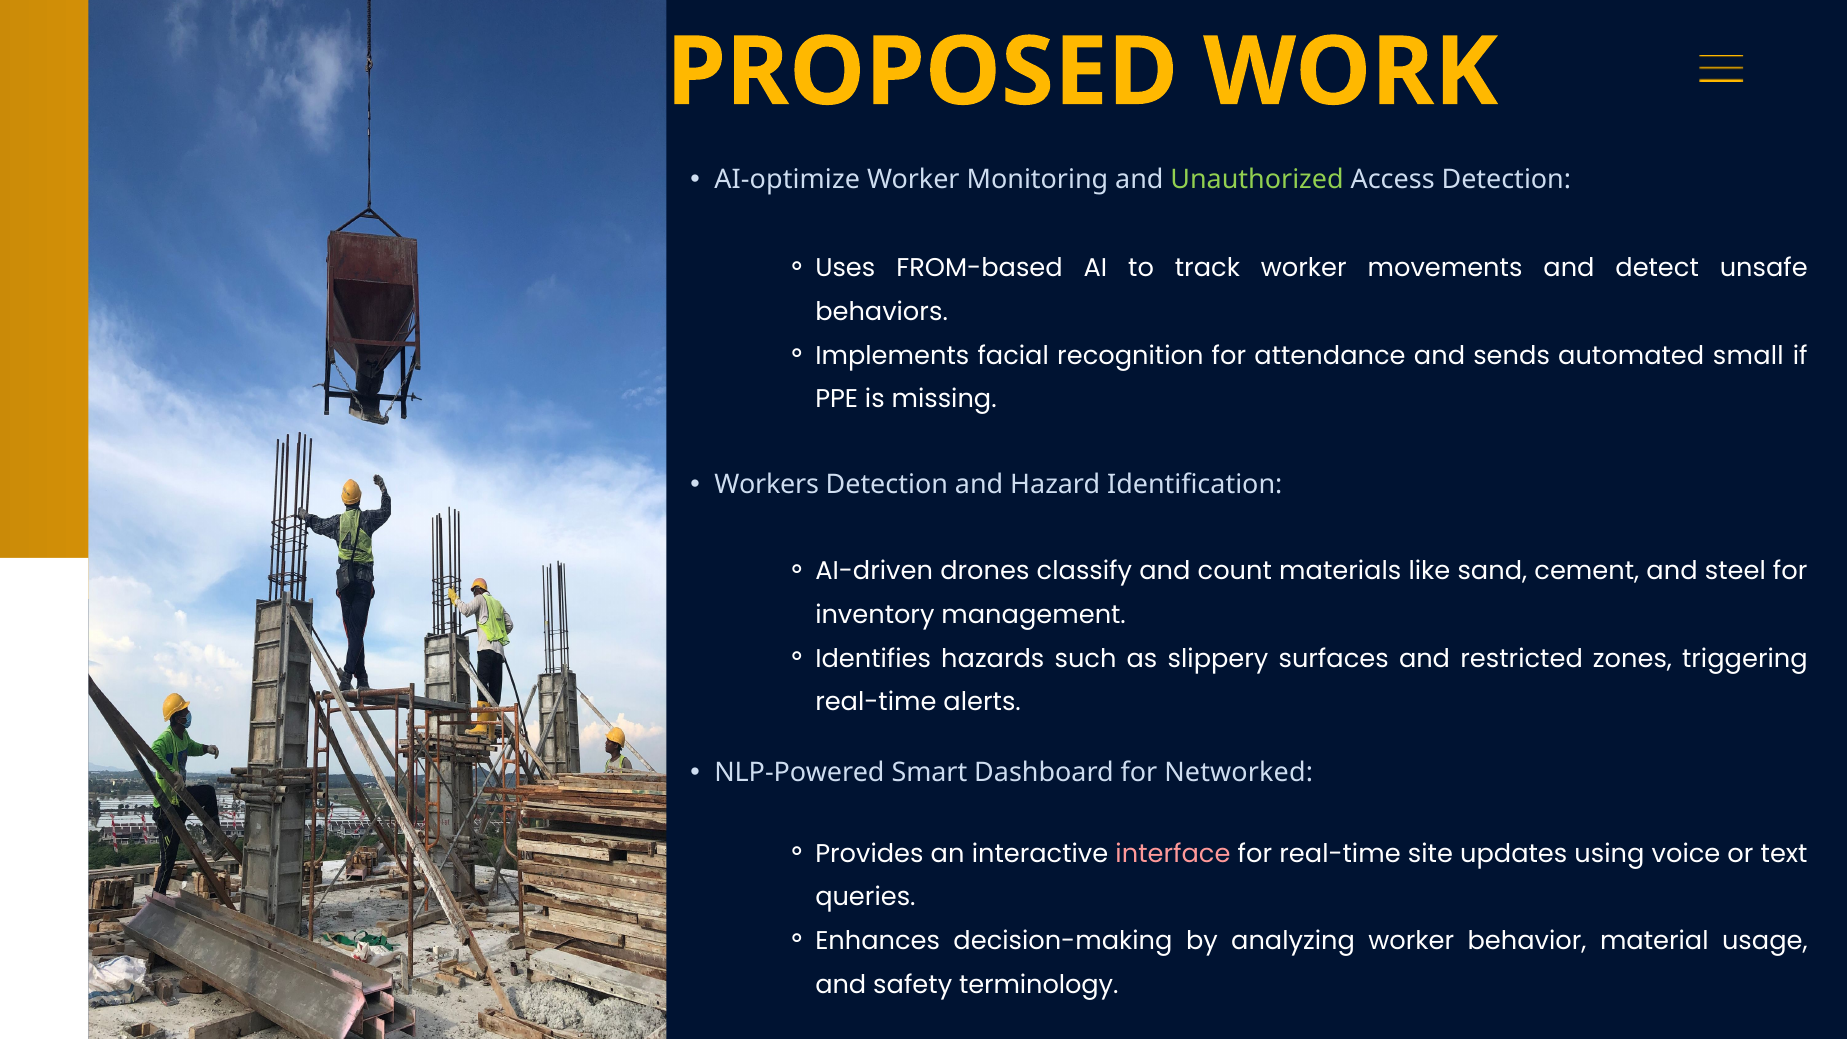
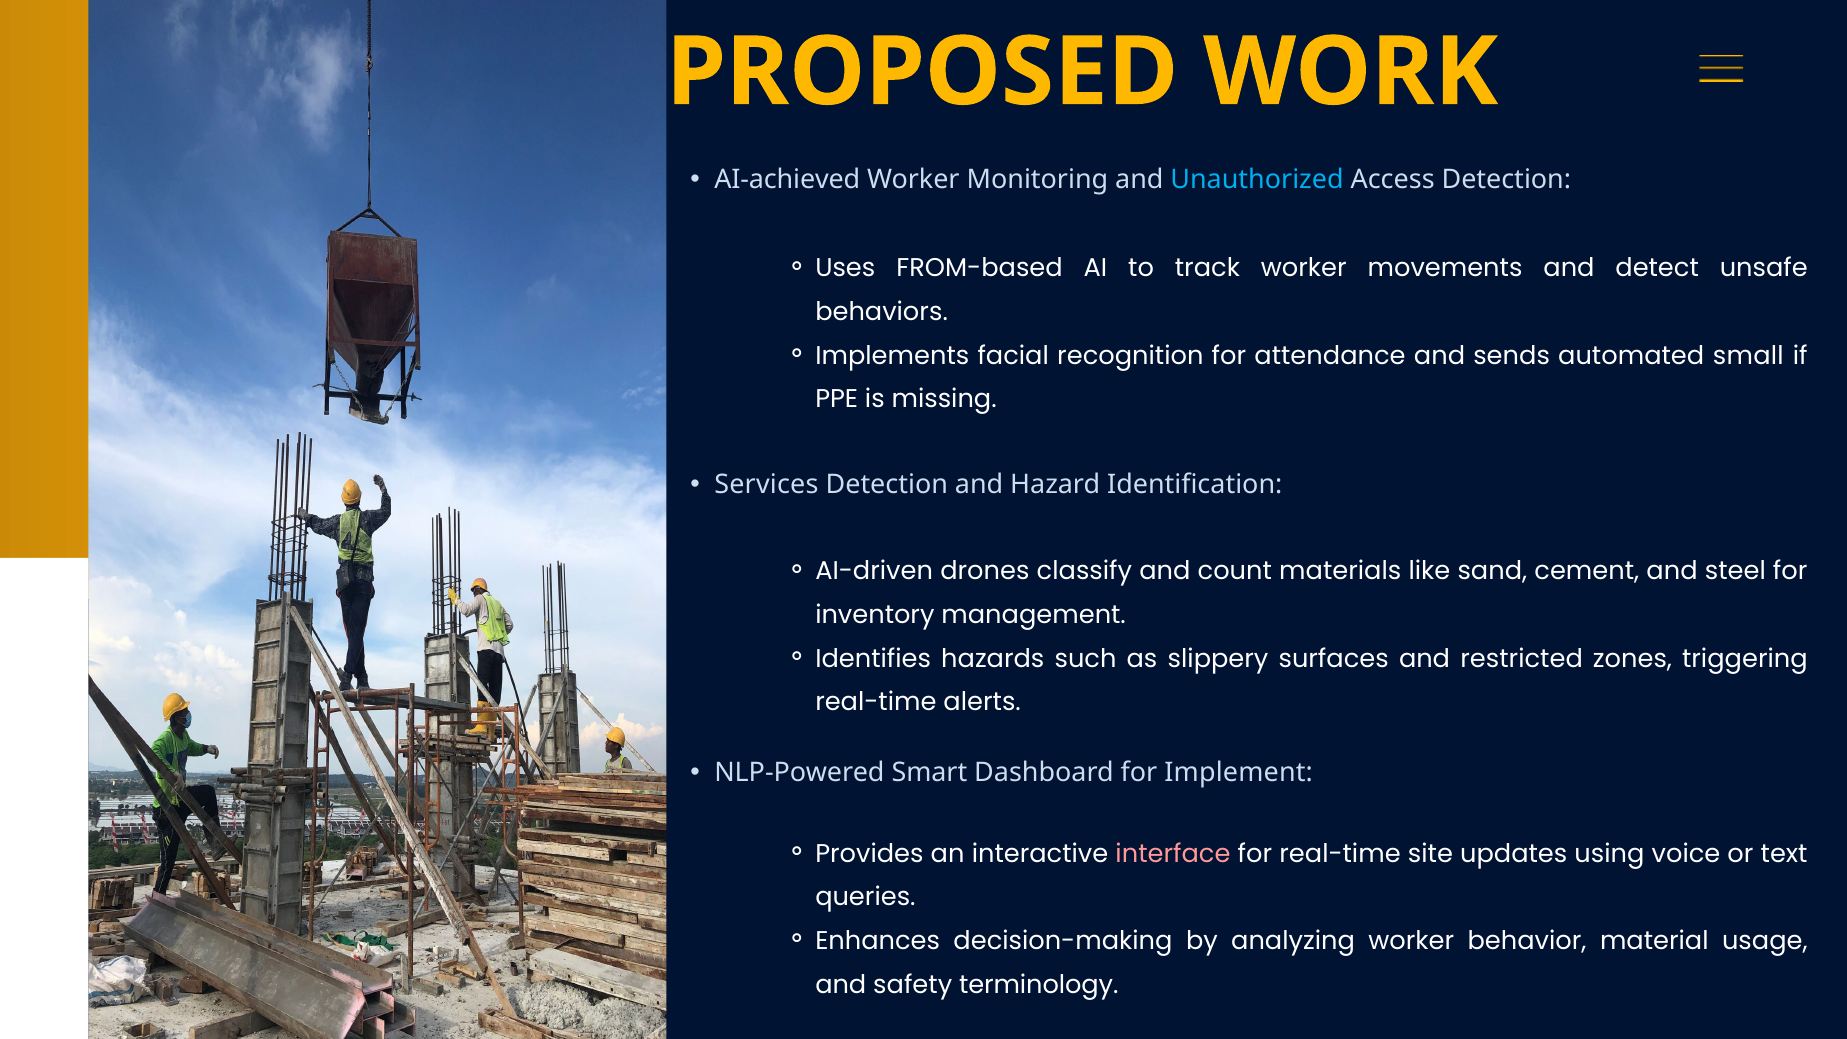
AI-optimize: AI-optimize -> AI-achieved (787, 180)
Unauthorized colour: light green -> light blue (1257, 180)
Workers: Workers -> Services (766, 485)
Networked: Networked -> Implement (1239, 773)
